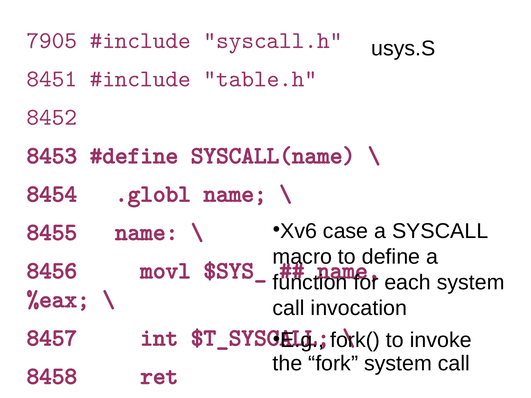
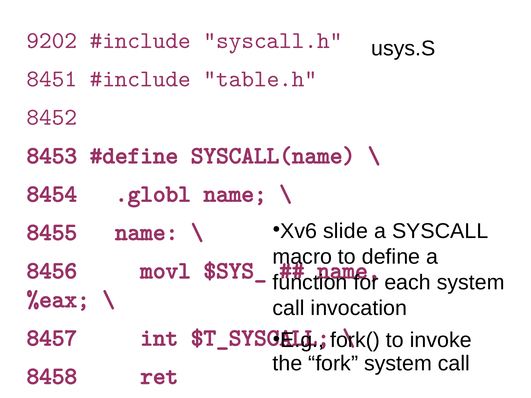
7905: 7905 -> 9202 (52, 40)
case: case -> slide (345, 231)
